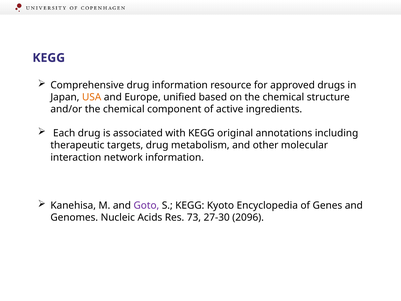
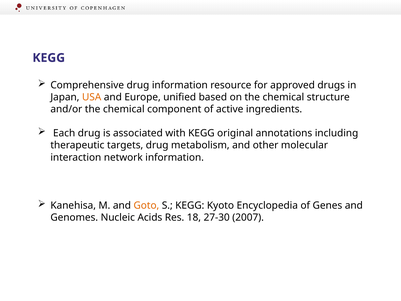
Goto colour: purple -> orange (146, 205)
73: 73 -> 18 (194, 217)
2096: 2096 -> 2007 (248, 217)
